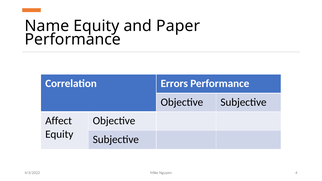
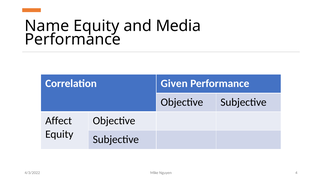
Paper: Paper -> Media (178, 26)
Errors: Errors -> Given (174, 84)
